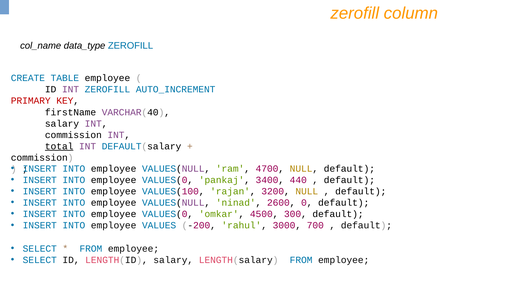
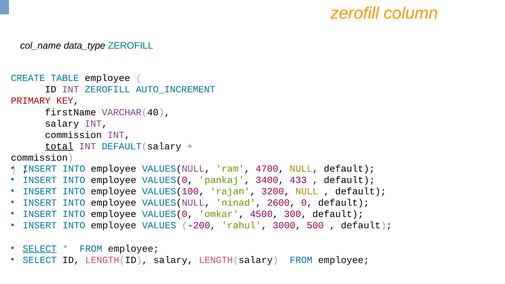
440: 440 -> 433 (298, 180)
700: 700 -> 500 (315, 225)
SELECT underline: none -> present (40, 249)
